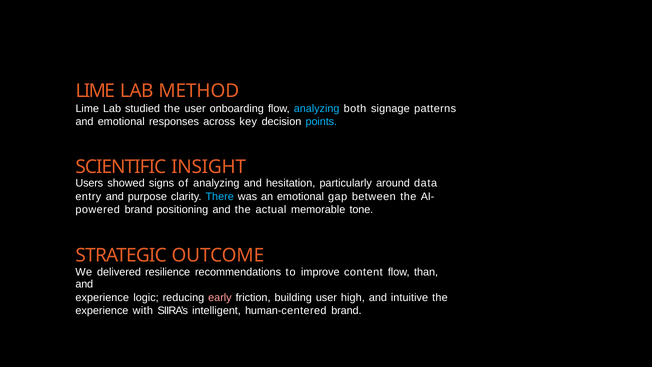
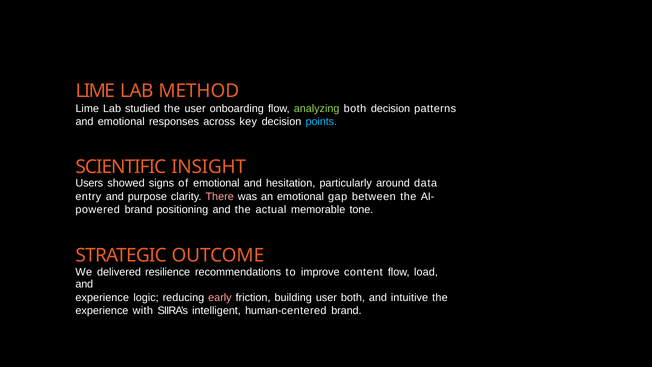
analyzing colour: light blue -> light green (317, 108)
both signage: signage -> decision (391, 108)
of analyzing: analyzing -> emotional (216, 183)
There colour: light blue -> pink (220, 197)
than: than -> load (426, 272)
user high: high -> both (353, 297)
